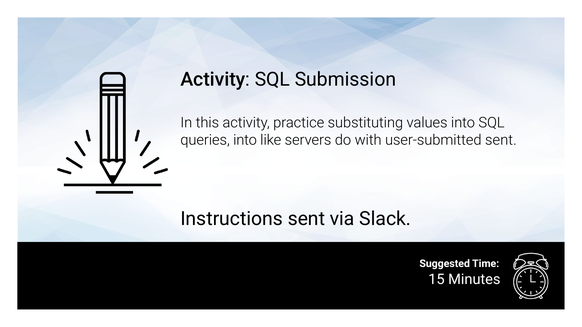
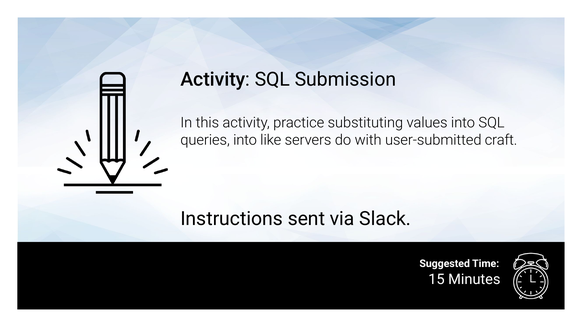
user-submitted sent: sent -> craft (501, 140)
